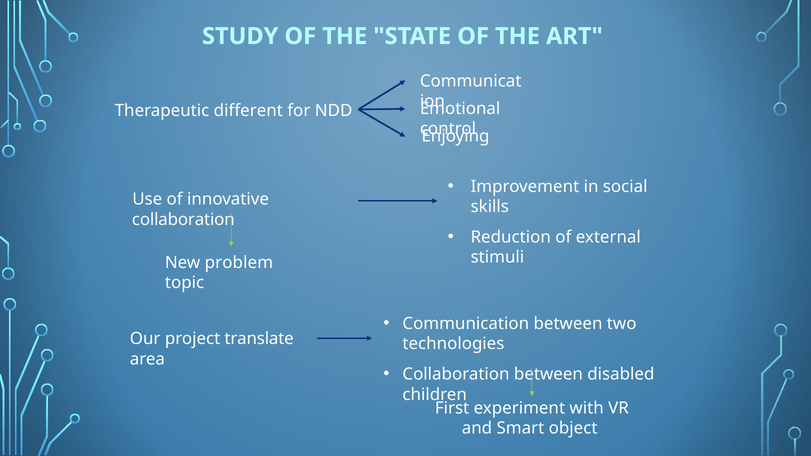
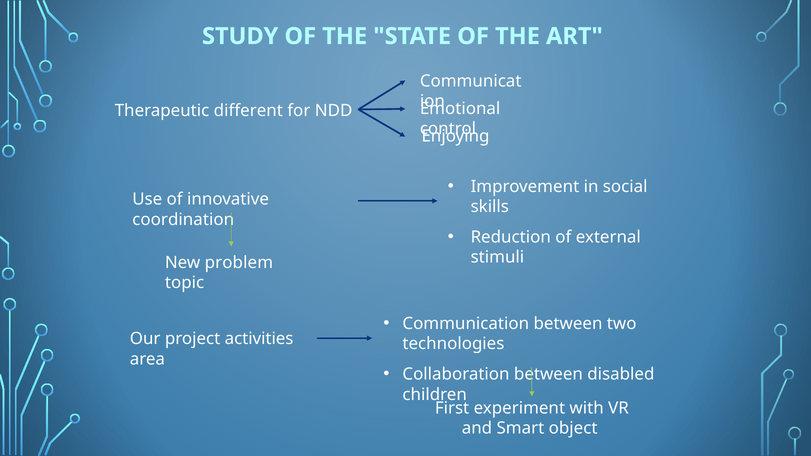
collaboration: collaboration -> coordination (183, 220)
translate: translate -> activities (259, 339)
